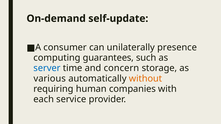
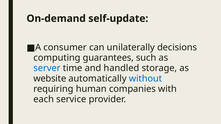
presence: presence -> decisions (177, 48)
concern: concern -> handled (121, 68)
various: various -> website (50, 79)
without colour: orange -> blue (146, 79)
